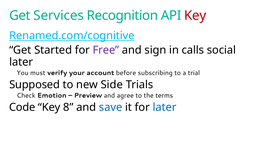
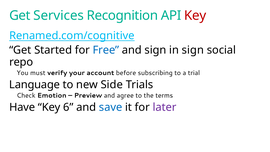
Free colour: purple -> blue (106, 50)
in calls: calls -> sign (193, 50)
later: later -> repo (21, 62)
Supposed: Supposed -> Language (35, 85)
Code: Code -> Have (22, 107)
8: 8 -> 6 (68, 107)
later colour: blue -> purple (165, 107)
